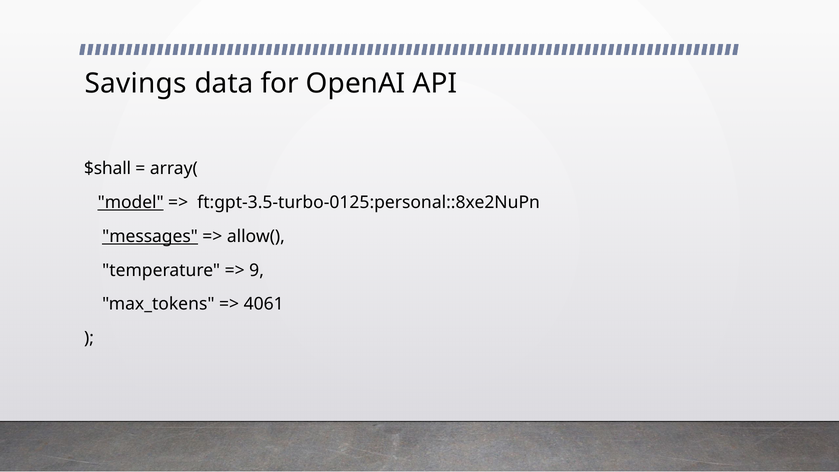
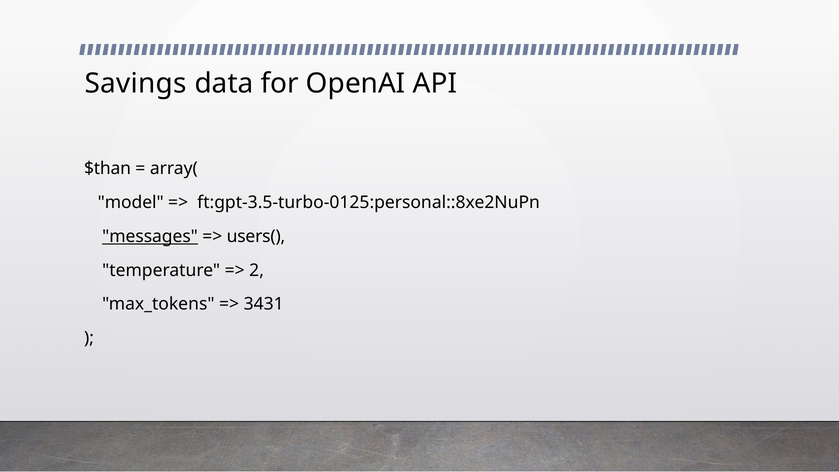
$shall: $shall -> $than (108, 169)
model underline: present -> none (131, 202)
allow(: allow( -> users( (256, 236)
9: 9 -> 2 (257, 270)
4061: 4061 -> 3431 (264, 304)
